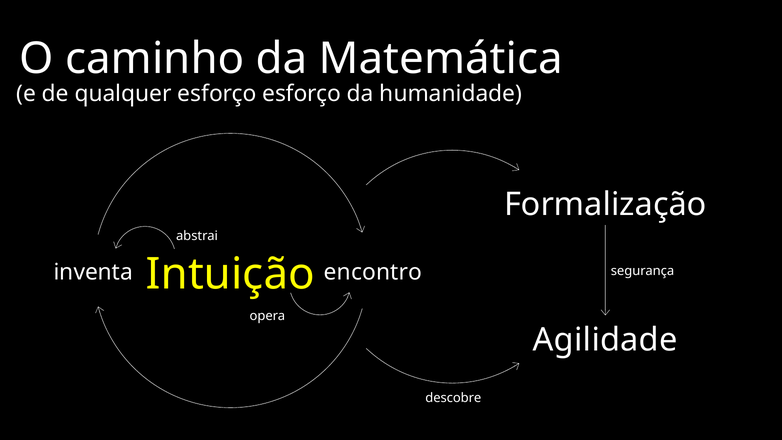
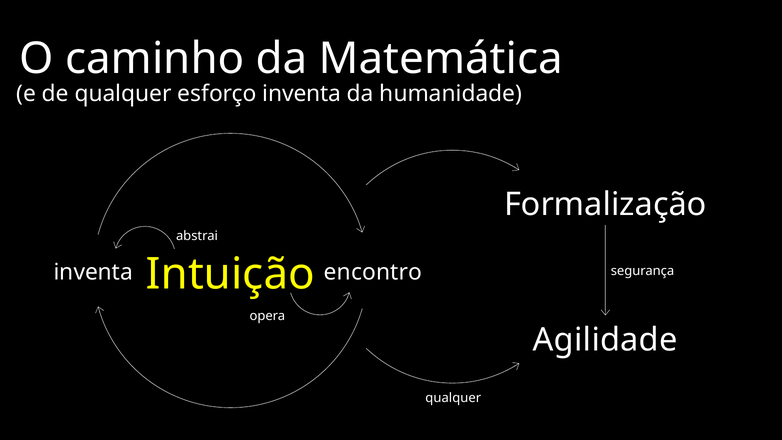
esforço esforço: esforço -> inventa (302, 94)
descobre: descobre -> qualquer (453, 398)
